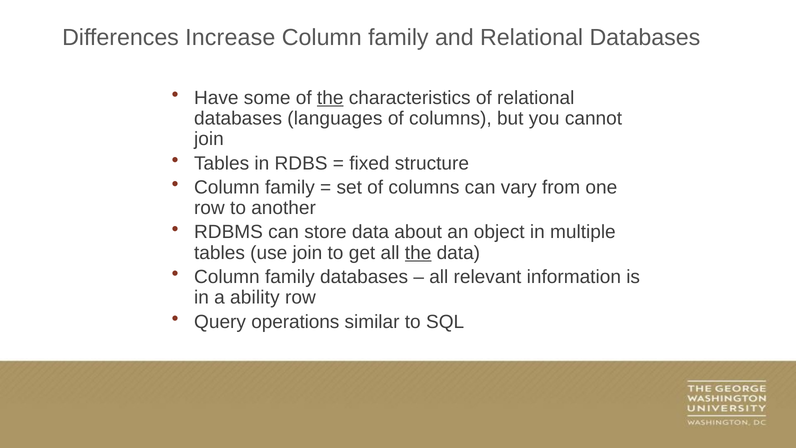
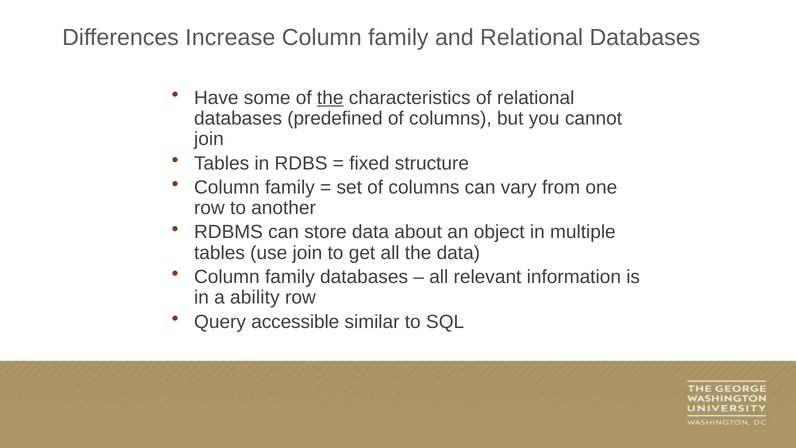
languages: languages -> predefined (335, 118)
the underline: present -> none (418, 253)
operations: operations -> accessible (295, 322)
